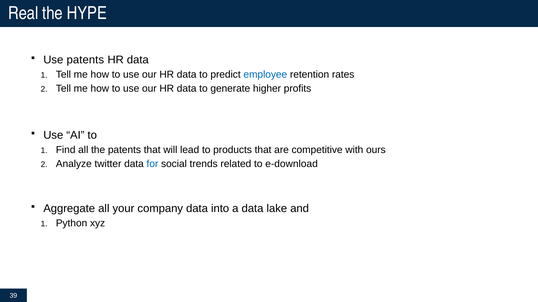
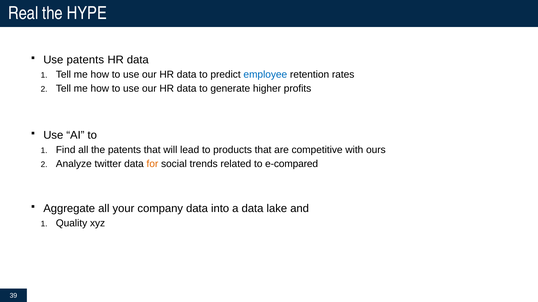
for colour: blue -> orange (152, 164)
e-download: e-download -> e-compared (292, 164)
Python: Python -> Quality (72, 224)
